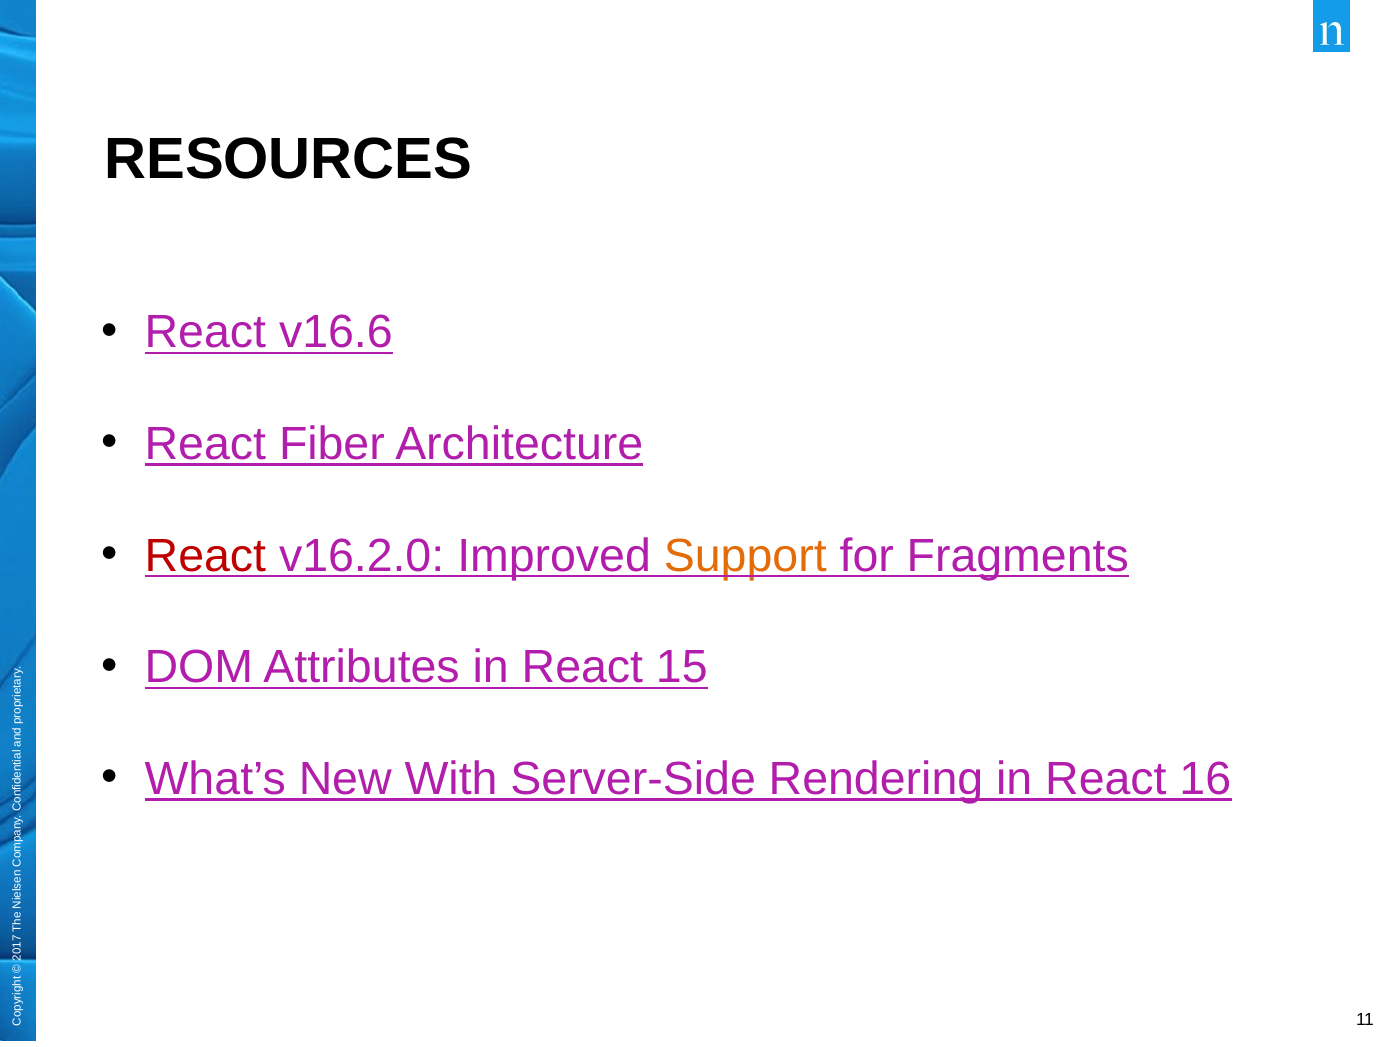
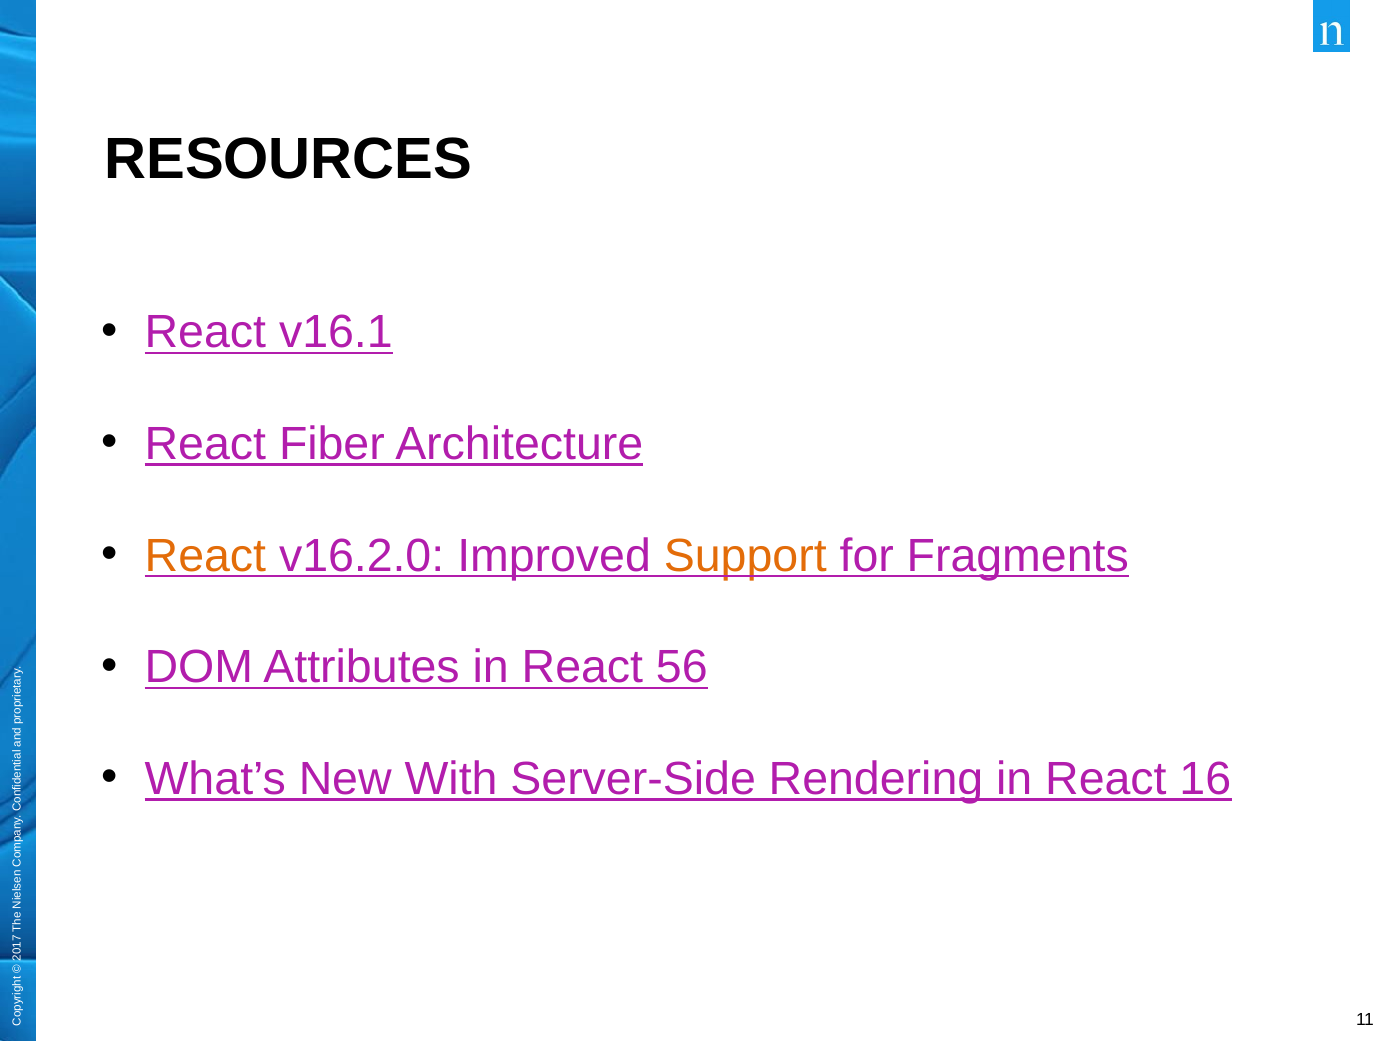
v16.6: v16.6 -> v16.1 (336, 332)
React colour: red -> orange (205, 555)
15: 15 -> 56 (682, 667)
